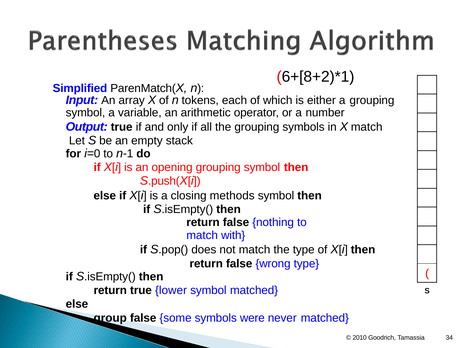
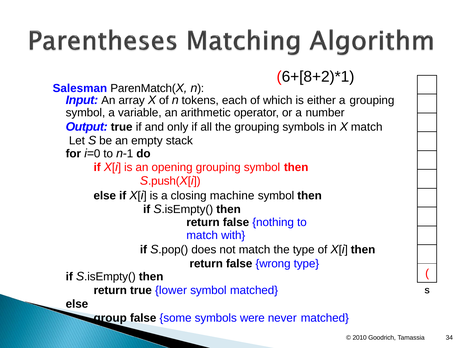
Simplified: Simplified -> Salesman (80, 88)
methods: methods -> machine (232, 196)
